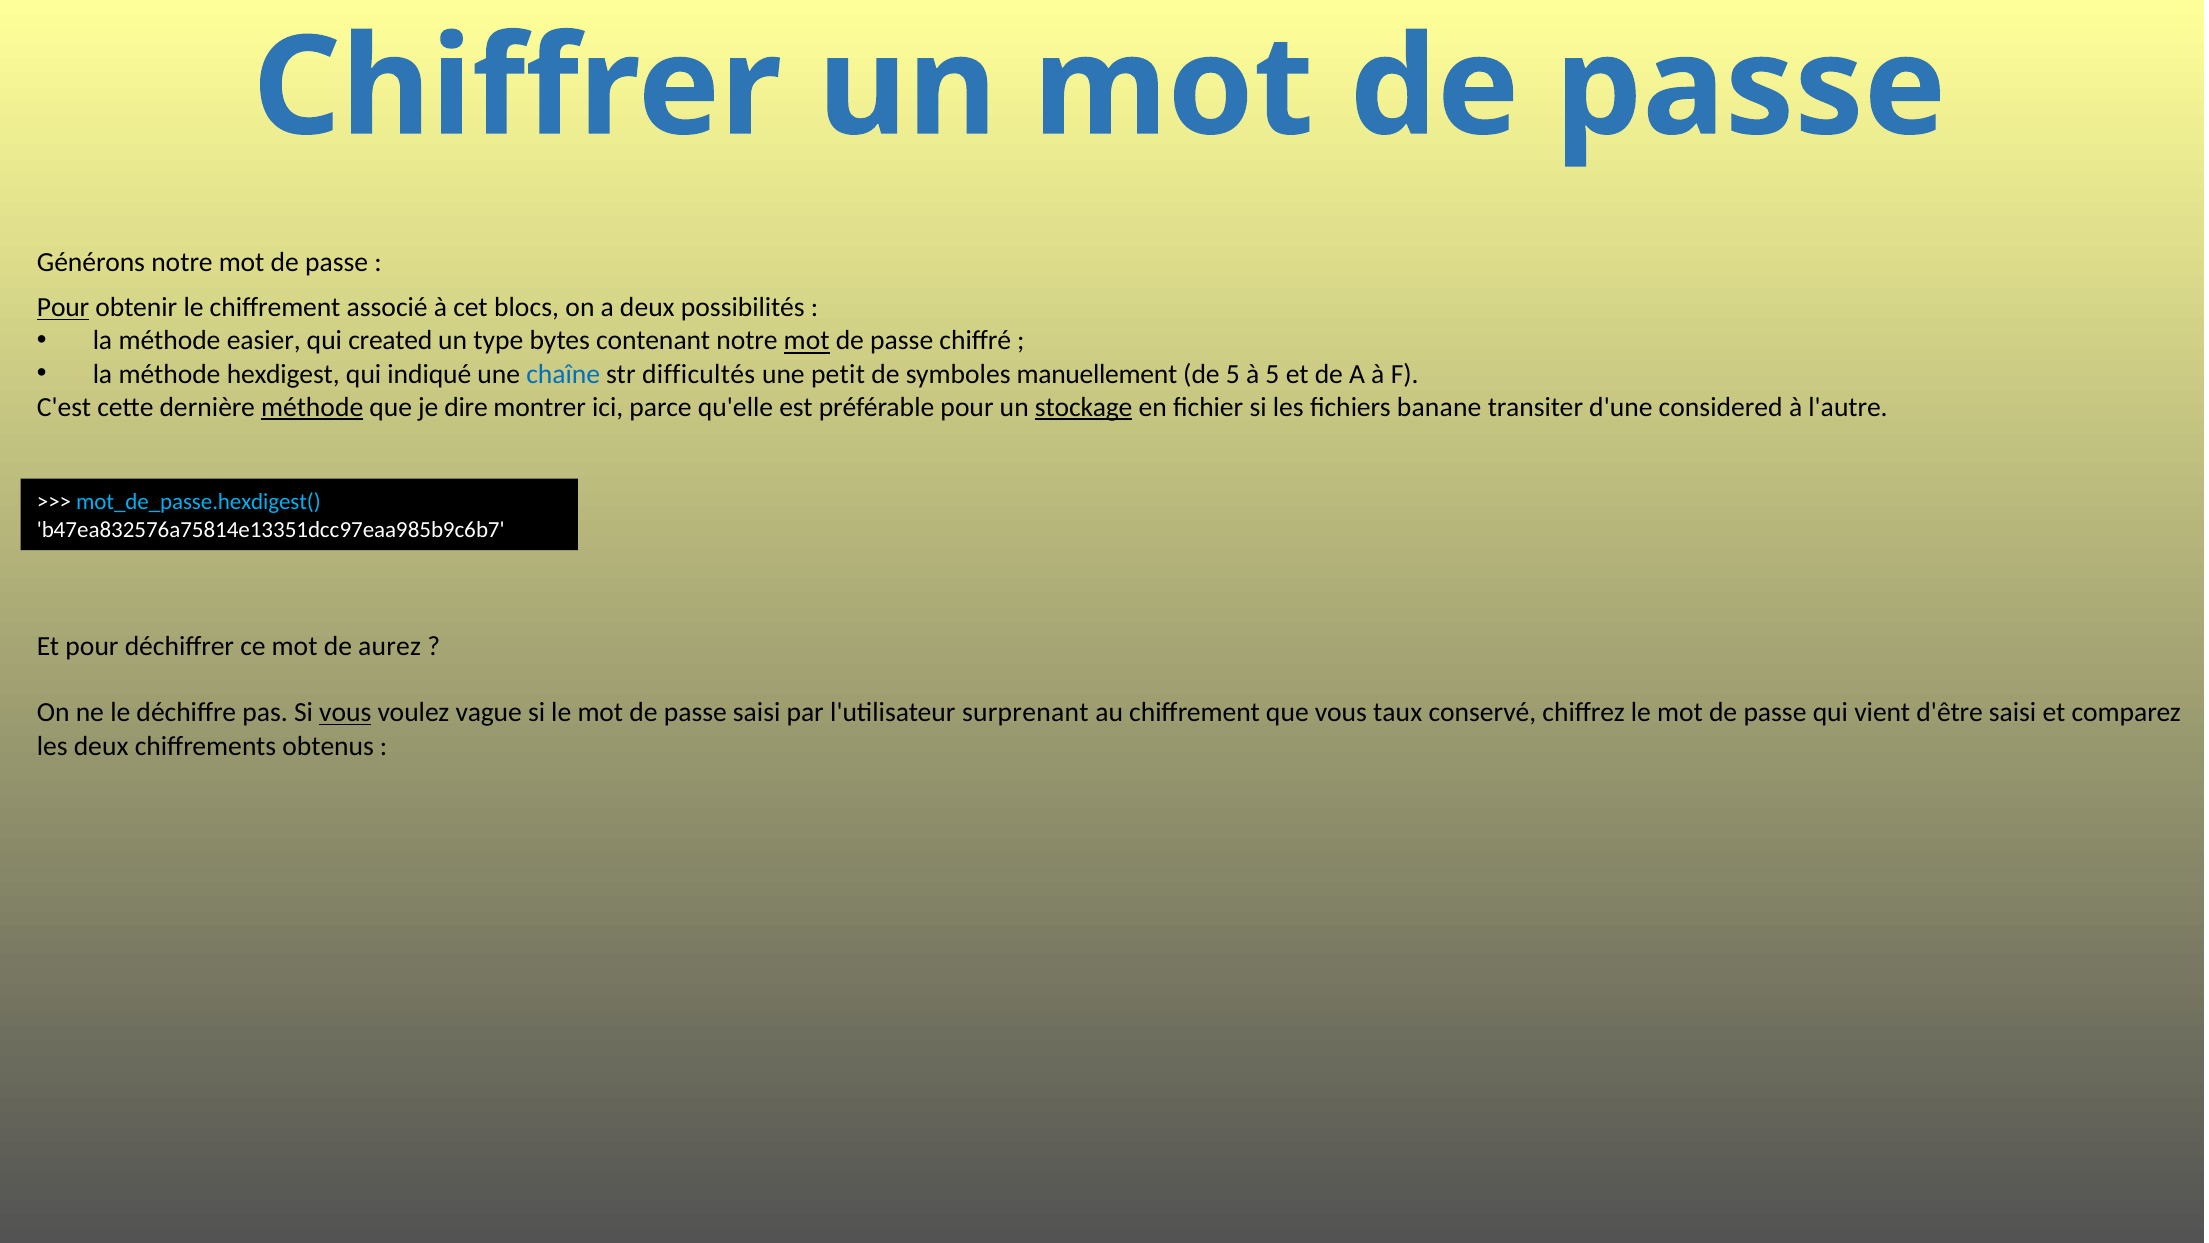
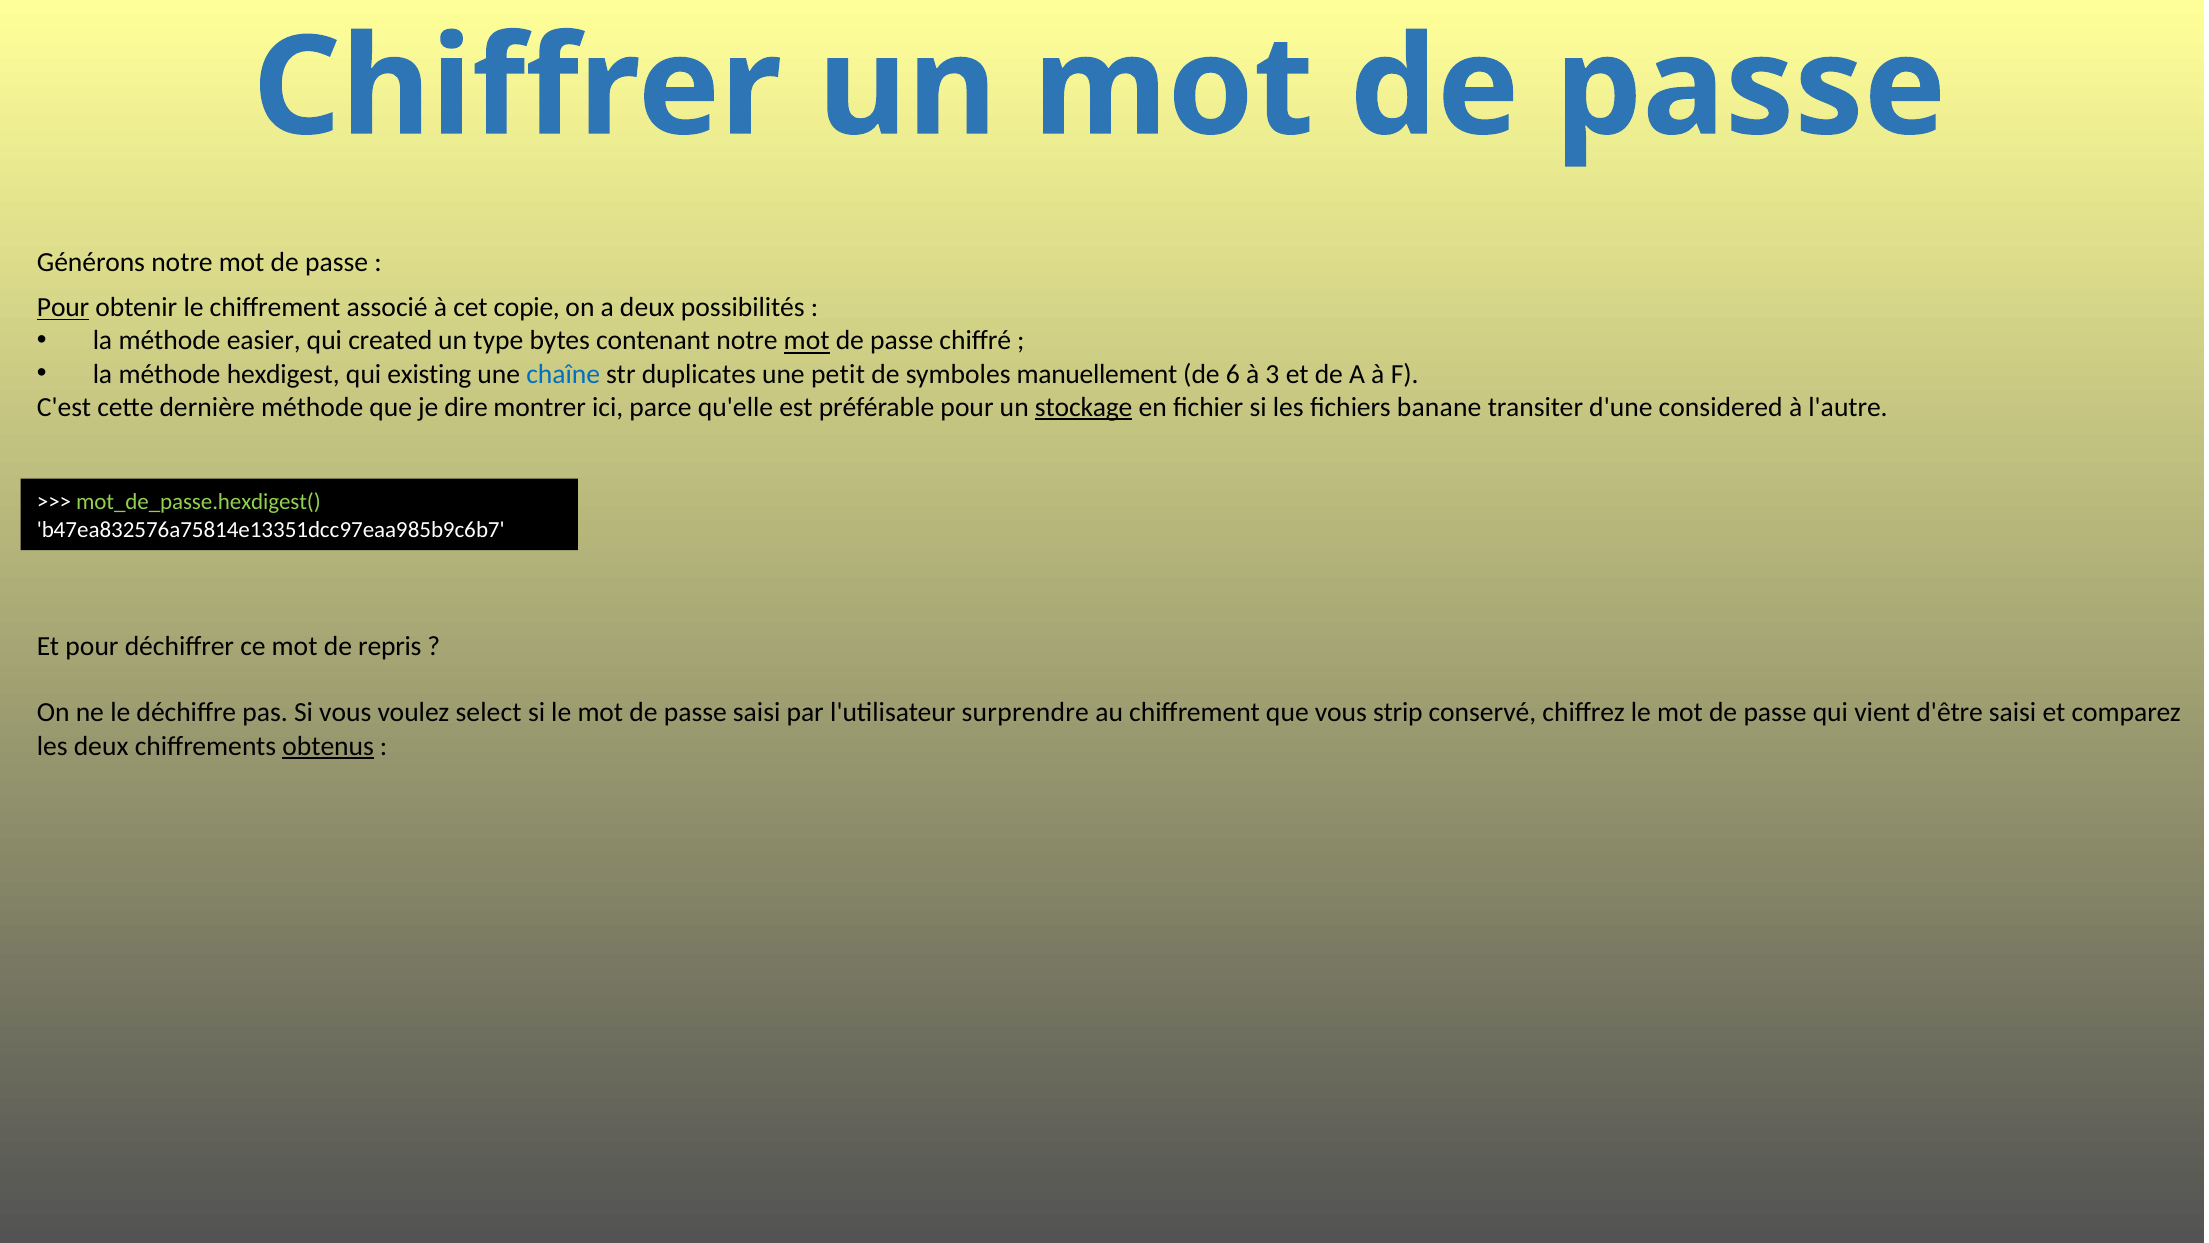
blocs: blocs -> copie (527, 308)
indiqué: indiqué -> existing (429, 374)
difficultés: difficultés -> duplicates (699, 374)
de 5: 5 -> 6 (1233, 374)
à 5: 5 -> 3 (1272, 374)
méthode underline: present -> none (312, 407)
mot_de_passe.hexdigest( colour: light blue -> light green (198, 502)
aurez: aurez -> repris (390, 646)
vous underline: present -> none (345, 712)
vague: vague -> select (489, 712)
surprenant: surprenant -> surprendre (1025, 712)
taux: taux -> strip (1398, 712)
obtenus underline: none -> present (328, 746)
